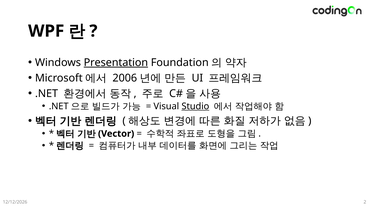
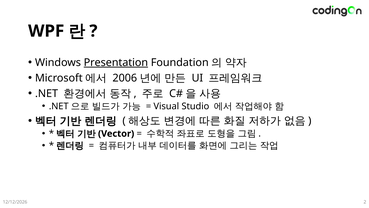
Studio underline: present -> none (195, 106)
